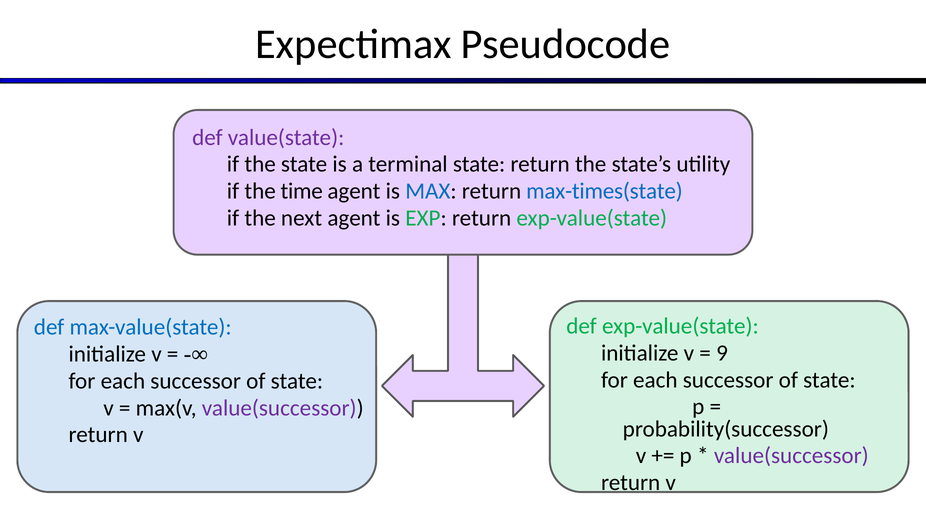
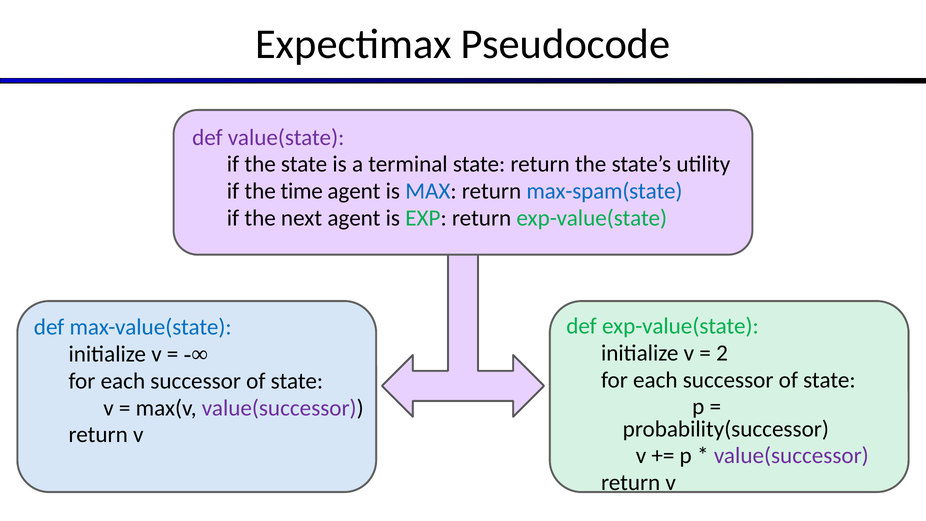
max-times(state: max-times(state -> max-spam(state (604, 191)
9: 9 -> 2 (722, 353)
